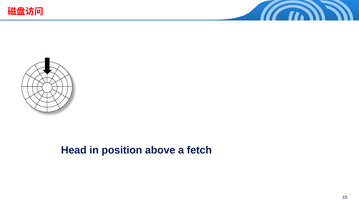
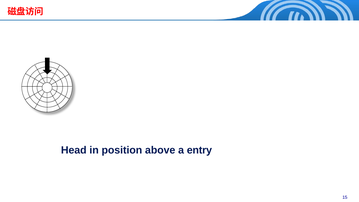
fetch: fetch -> entry (199, 150)
